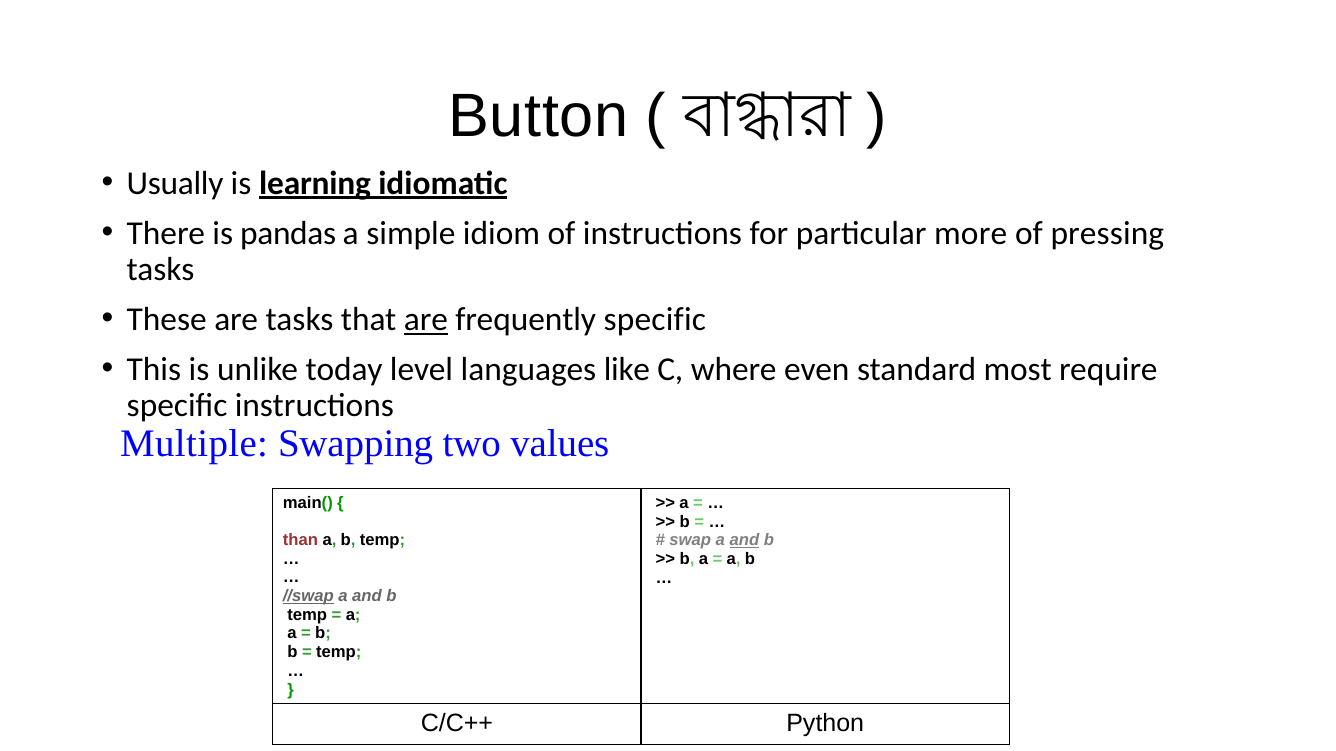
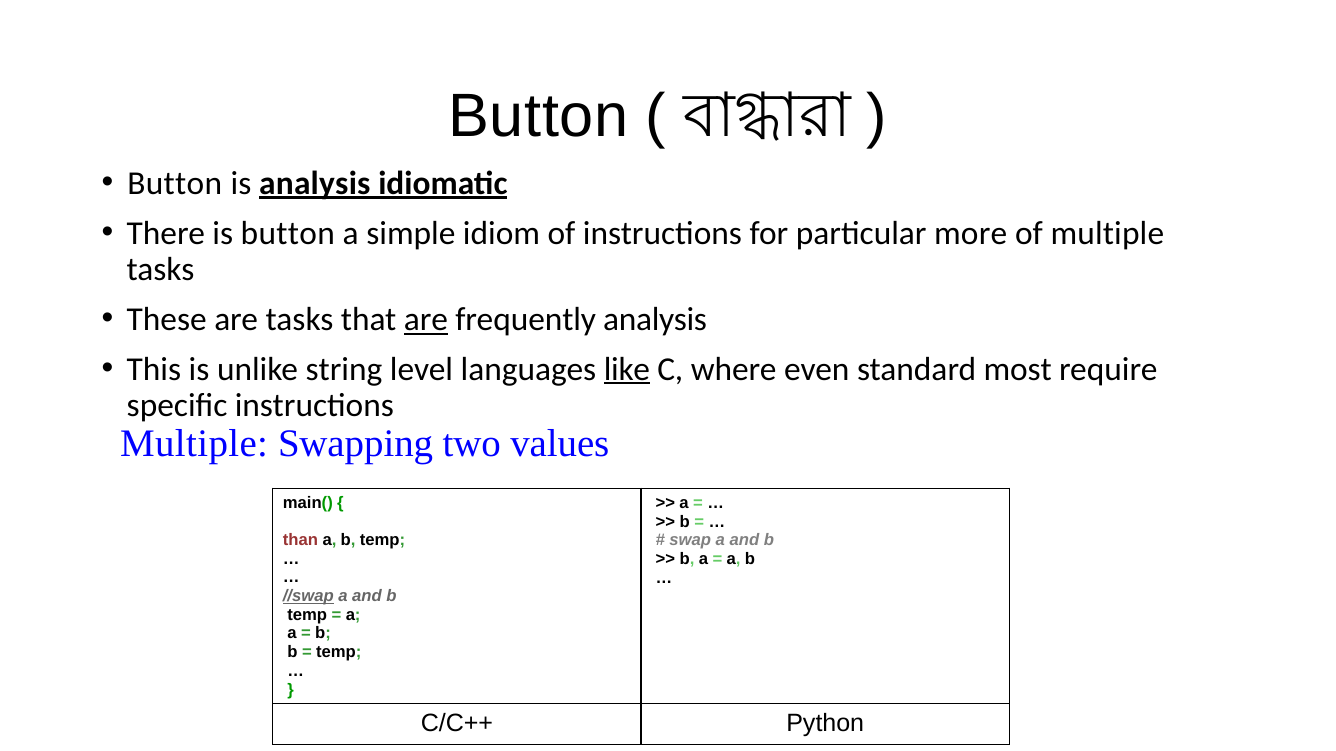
Usually: Usually -> Button (175, 183)
is learning: learning -> analysis (315, 183)
is pandas: pandas -> button (288, 233)
of pressing: pressing -> multiple (1107, 233)
frequently specific: specific -> analysis (655, 319)
today: today -> string (344, 369)
like underline: none -> present (627, 369)
and underline: present -> none (744, 540)
